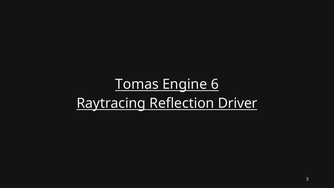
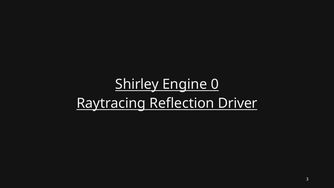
Tomas: Tomas -> Shirley (137, 84)
6: 6 -> 0 (215, 84)
